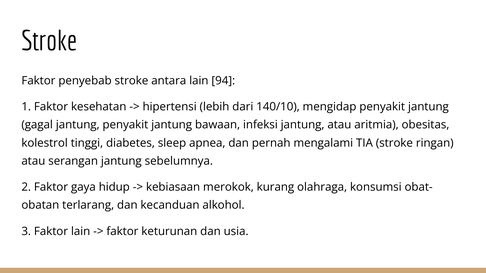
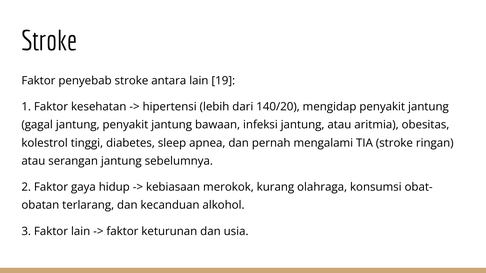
94: 94 -> 19 (223, 81)
140/10: 140/10 -> 140/20 (278, 107)
